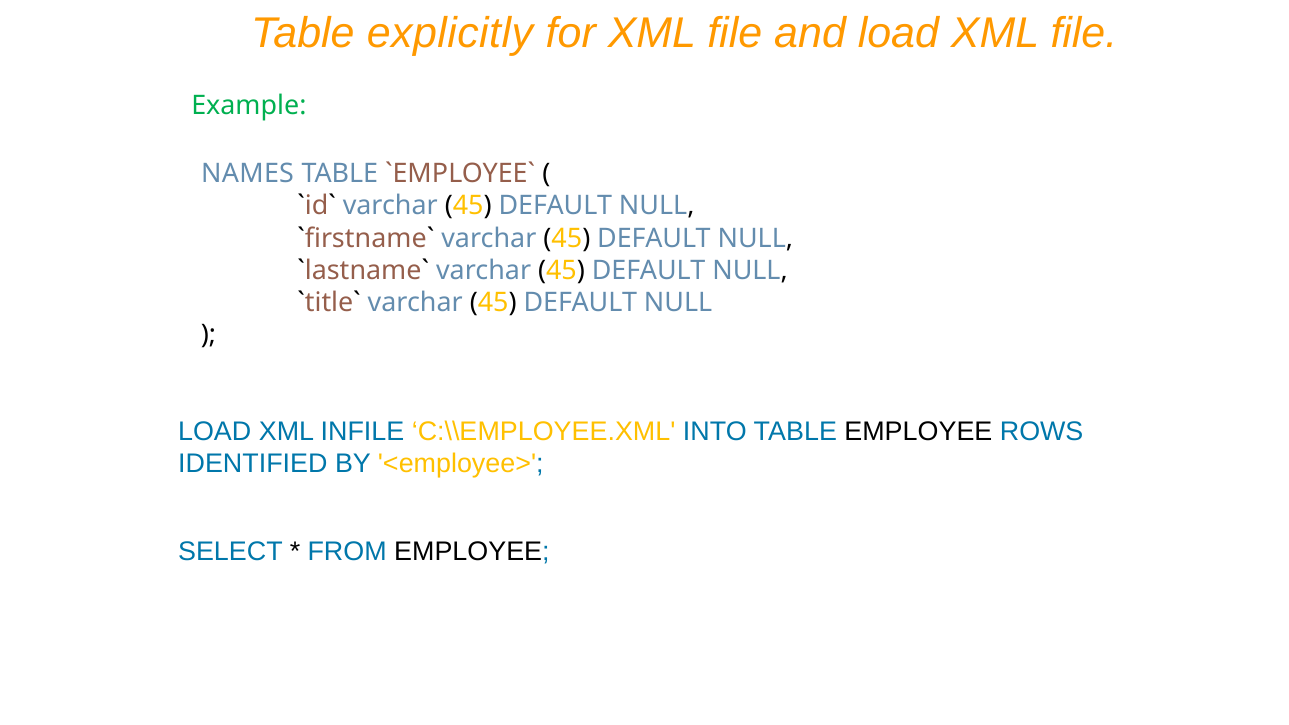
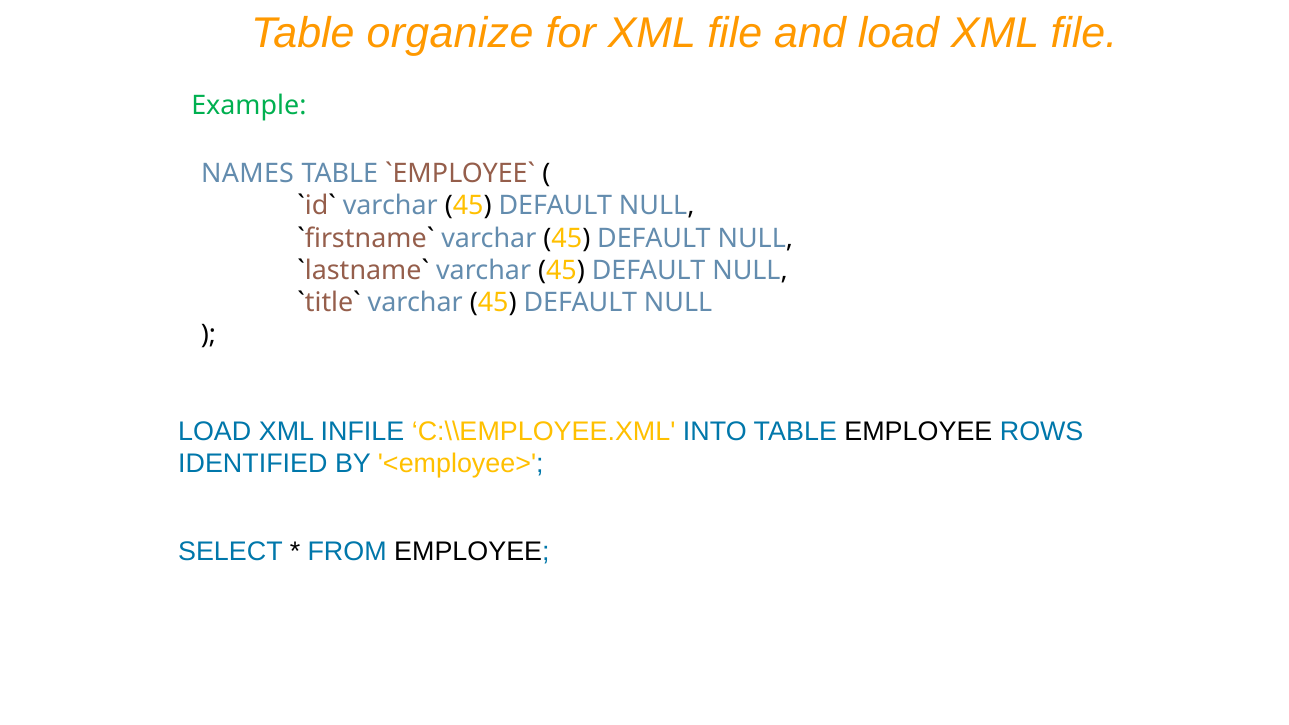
explicitly: explicitly -> organize (450, 34)
